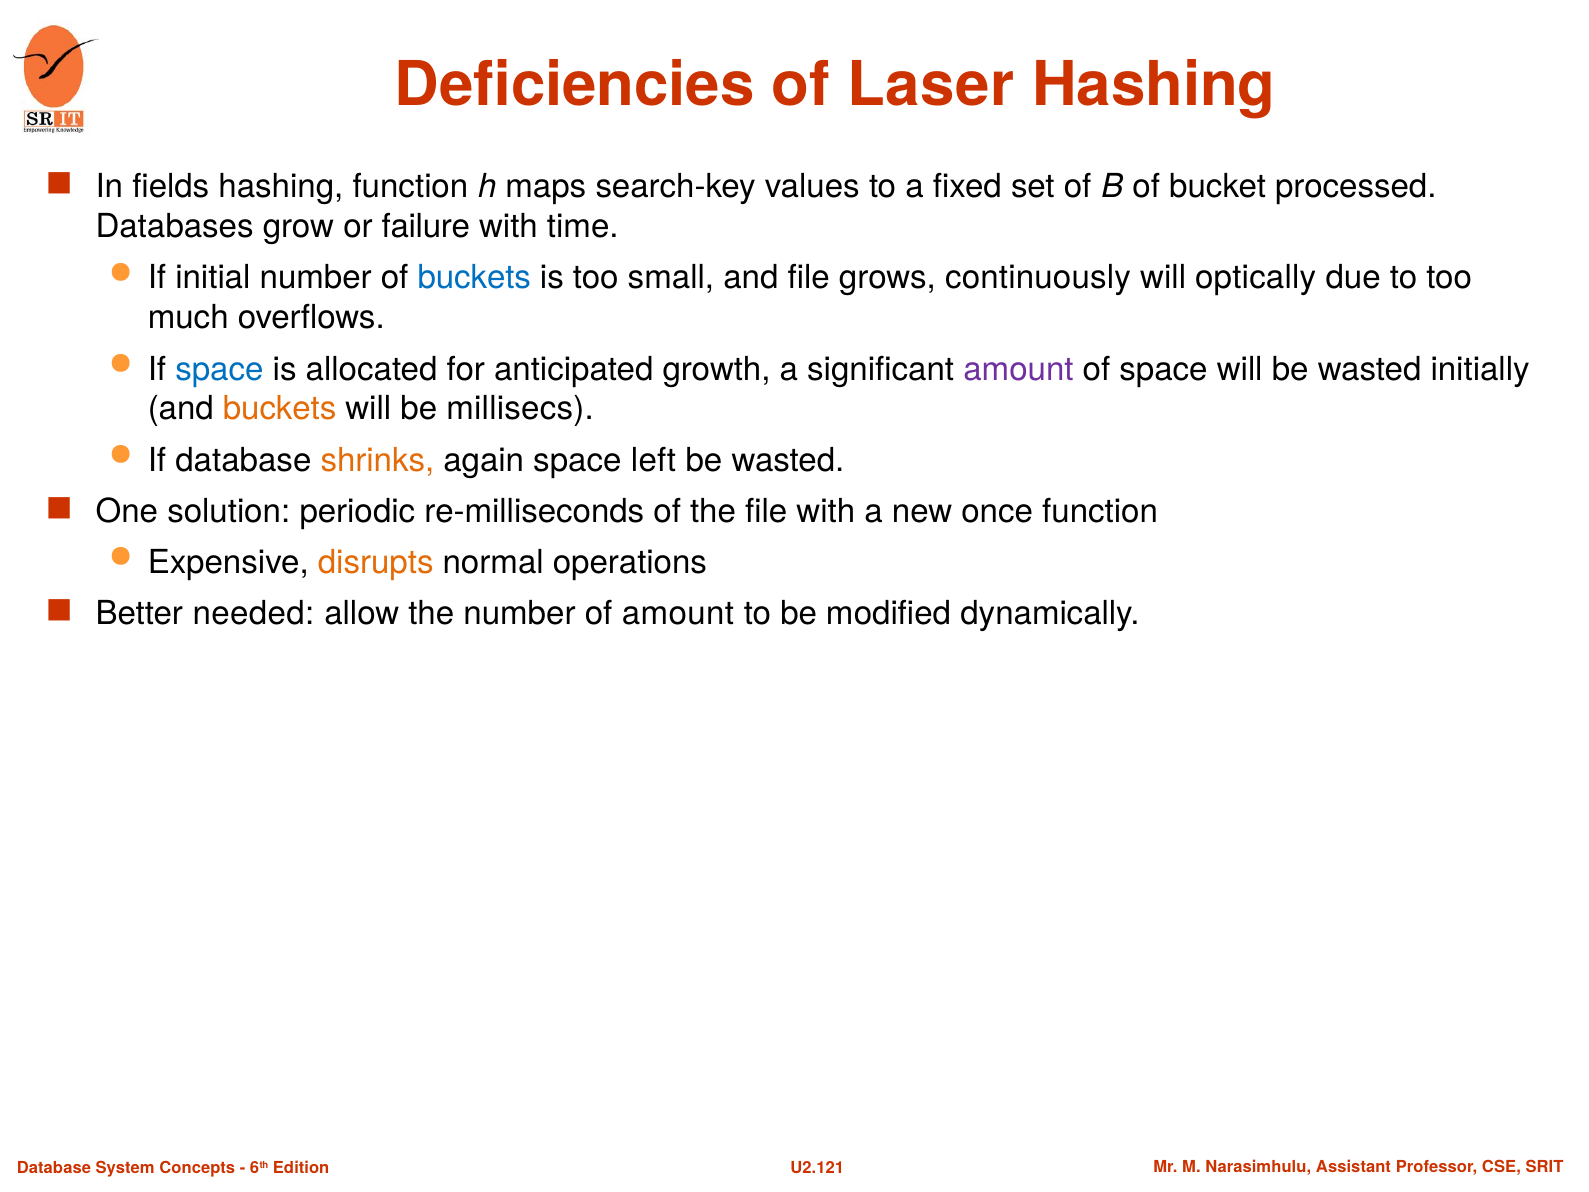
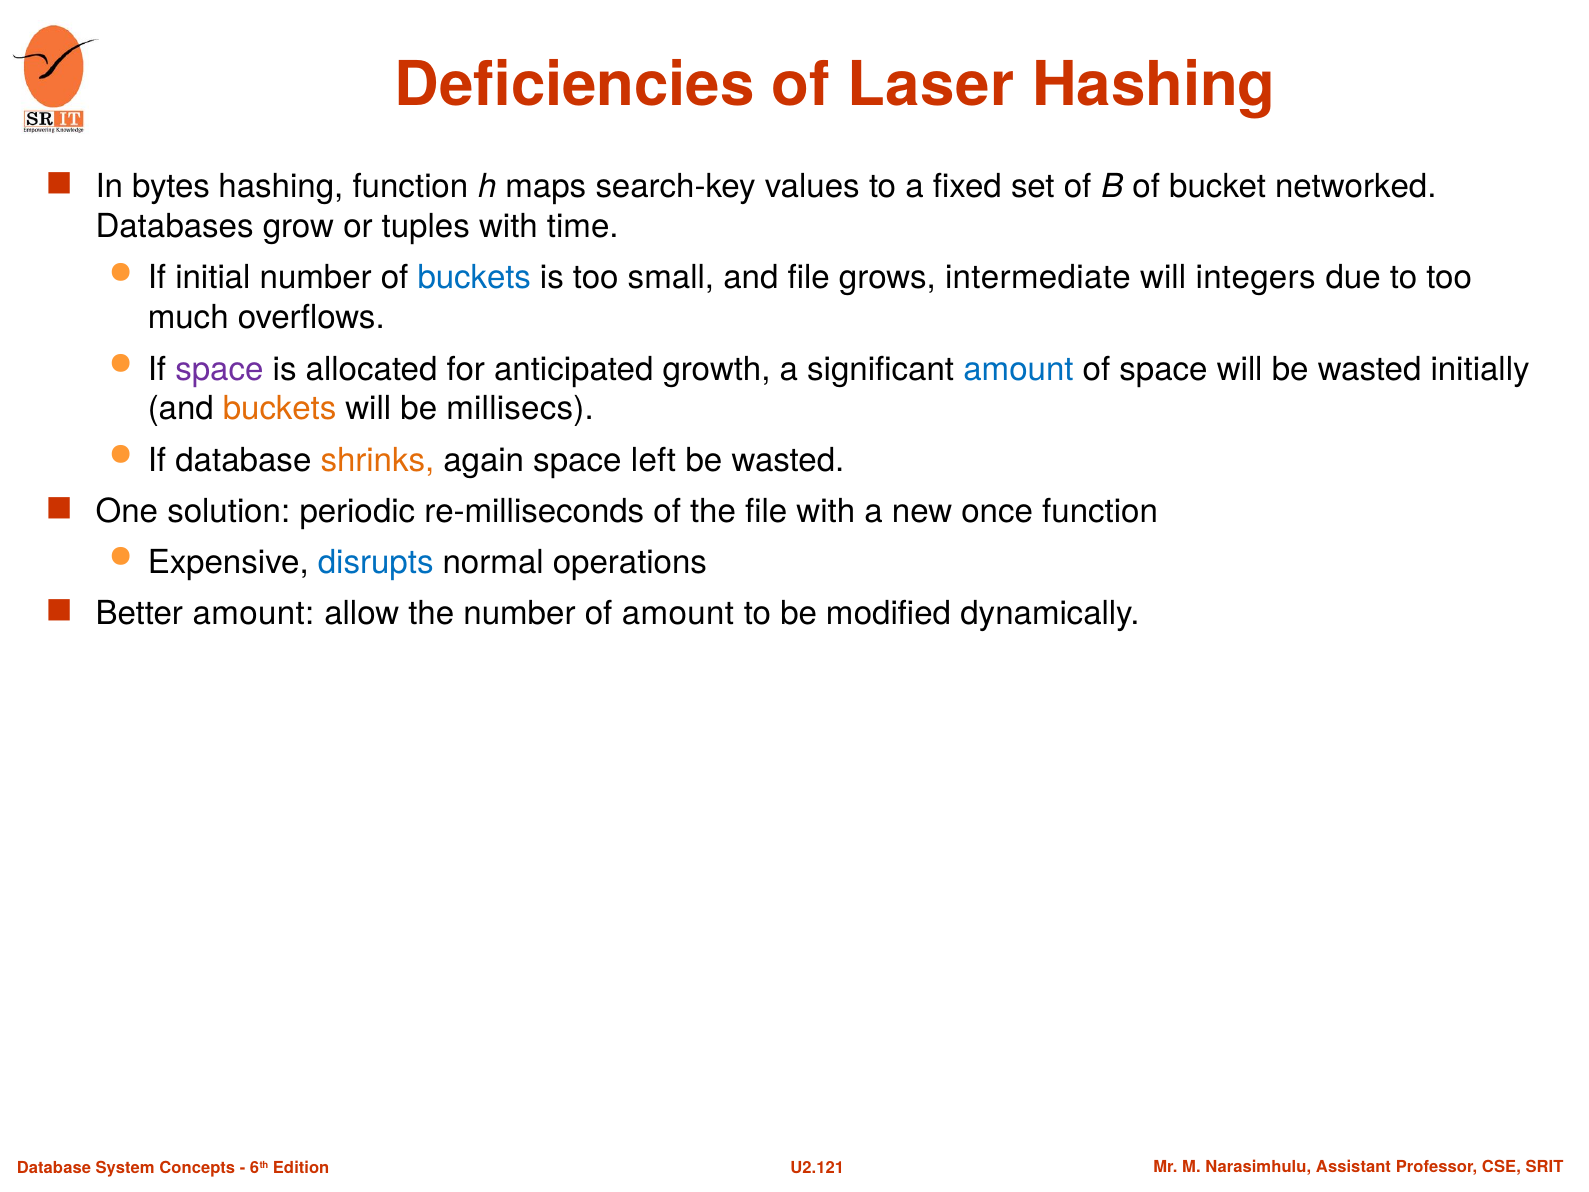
fields: fields -> bytes (171, 187)
processed: processed -> networked (1356, 187)
failure: failure -> tuples (426, 227)
continuously: continuously -> intermediate (1038, 278)
optically: optically -> integers (1256, 278)
space colour: blue -> purple (219, 369)
amount colour: purple -> blue (1018, 369)
disrupts colour: orange -> blue (376, 563)
Better needed: needed -> amount (253, 614)
